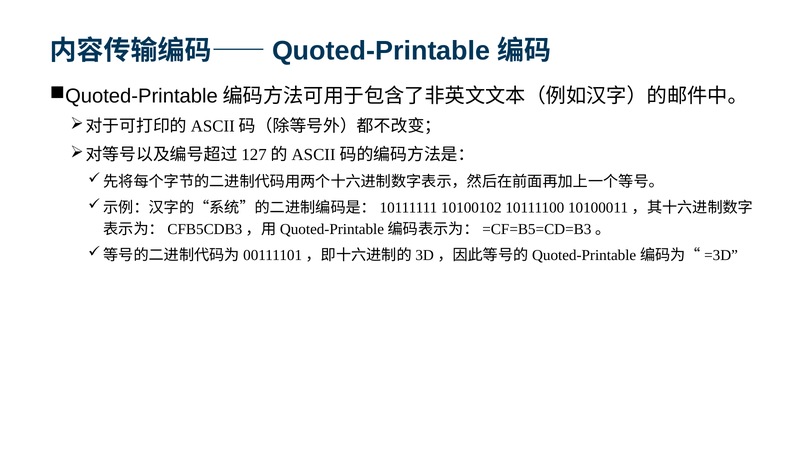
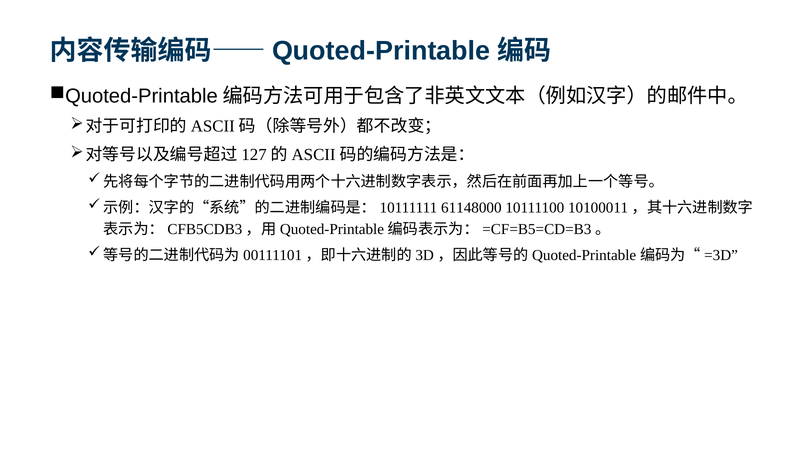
10100102: 10100102 -> 61148000 (471, 208)
